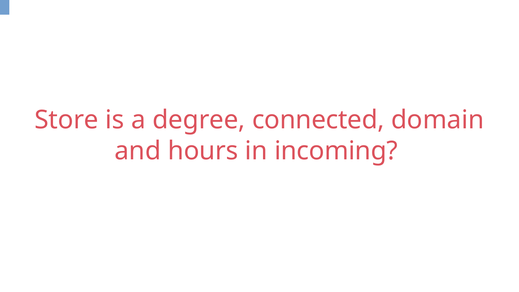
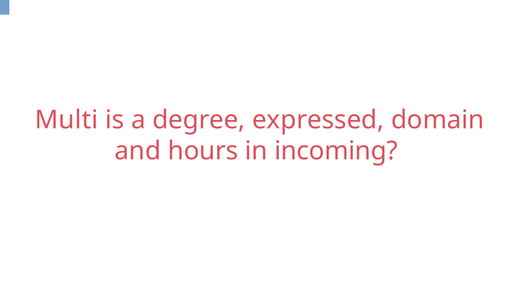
Store: Store -> Multi (66, 120)
connected: connected -> expressed (318, 120)
